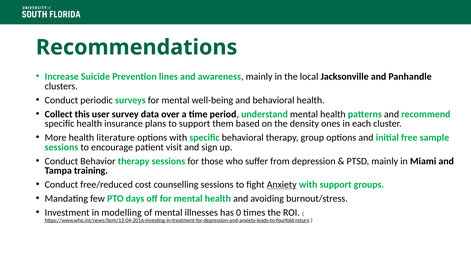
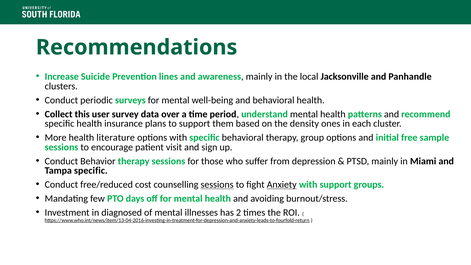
Tampa training: training -> specific (91, 171)
sessions underline: none -> present (217, 185)
modelling: modelling -> diagnosed (122, 212)
0: 0 -> 2 (239, 212)
